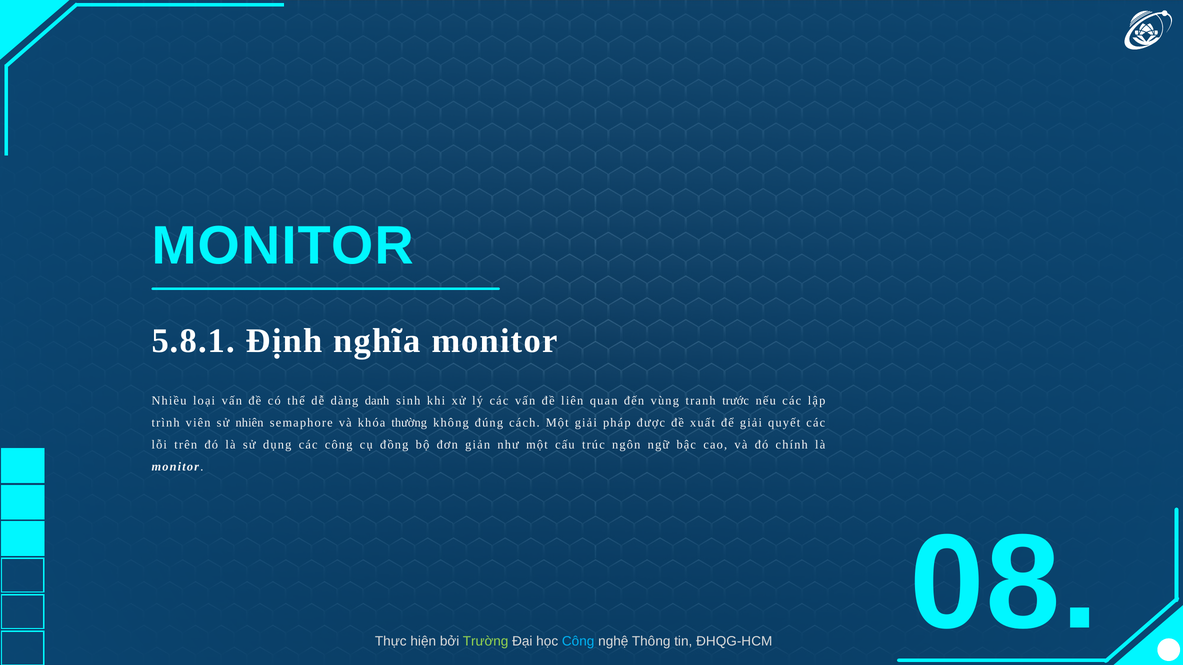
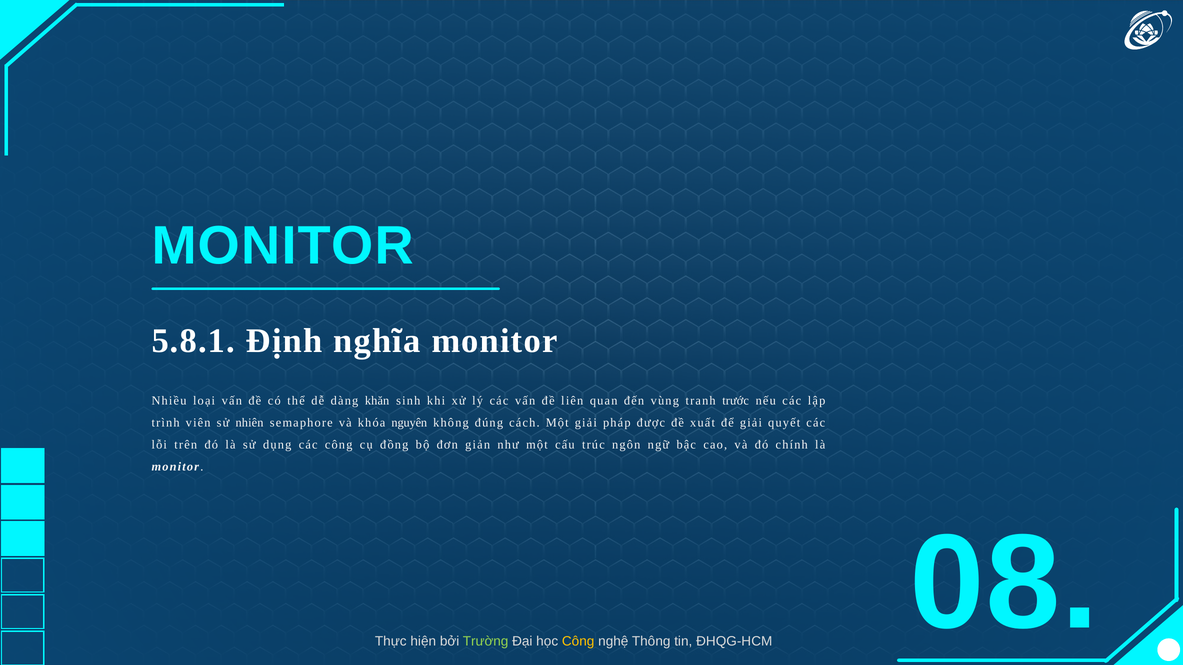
danh: danh -> khăn (377, 401)
thường: thường -> nguyên (409, 423)
Công colour: light blue -> yellow (578, 641)
